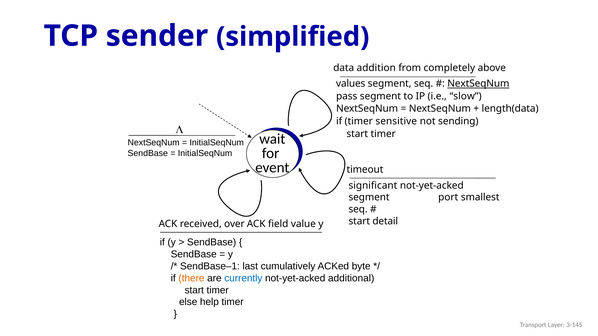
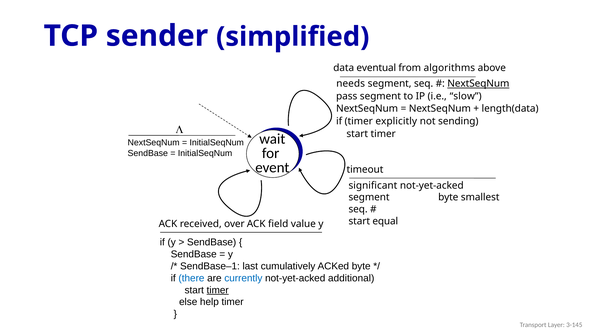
addition: addition -> eventual (376, 68)
completely: completely -> algorithms (449, 68)
values: values -> needs (351, 84)
sensitive: sensitive -> explicitly (396, 121)
segment port: port -> byte (448, 198)
detail: detail -> equal (385, 221)
there colour: orange -> blue (191, 278)
timer underline: none -> present (218, 290)
